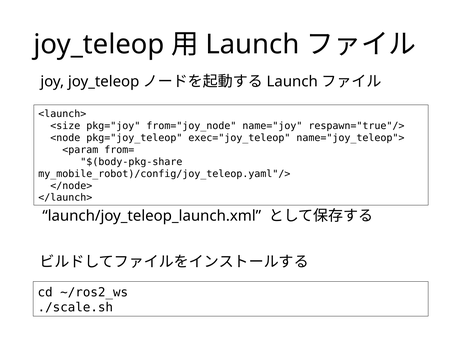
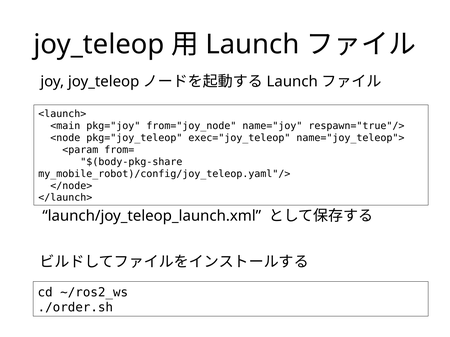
<size: <size -> <main (65, 126)
./scale.sh: ./scale.sh -> ./order.sh (75, 308)
